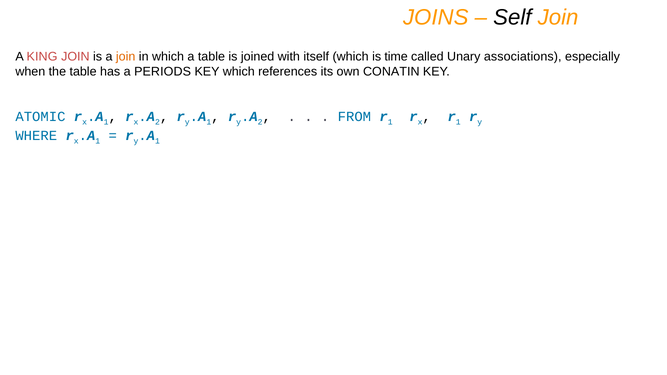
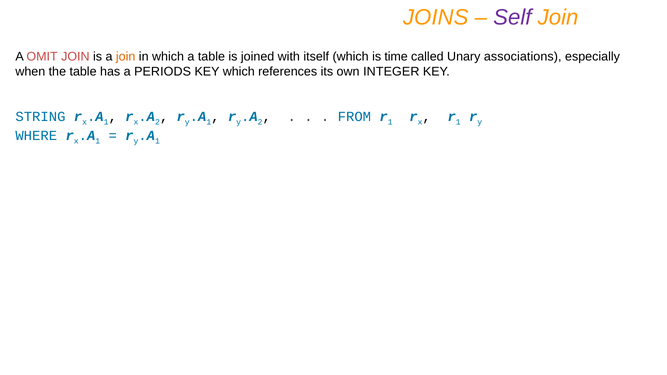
Self colour: black -> purple (512, 17)
KING: KING -> OMIT (42, 57)
CONATIN: CONATIN -> INTEGER (391, 72)
ATOMIC: ATOMIC -> STRING (40, 117)
